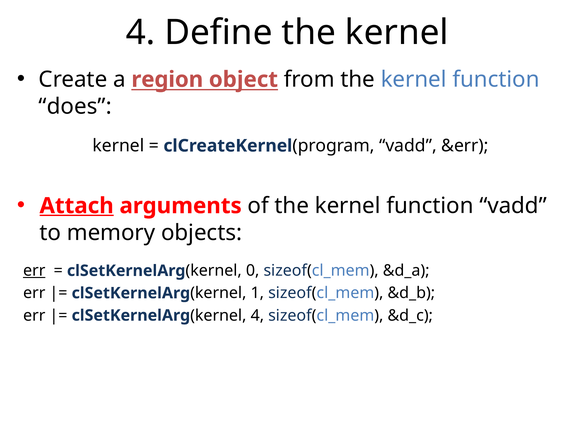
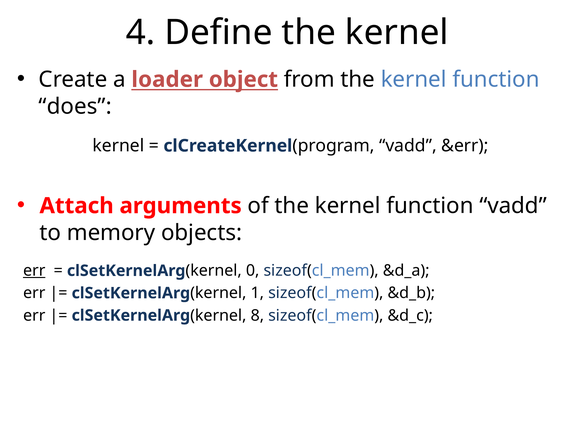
region: region -> loader (167, 80)
Attach underline: present -> none (77, 206)
kernel 4: 4 -> 8 (257, 316)
